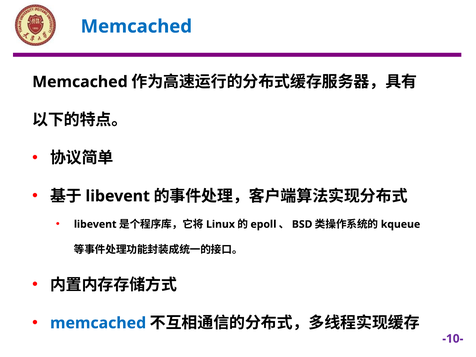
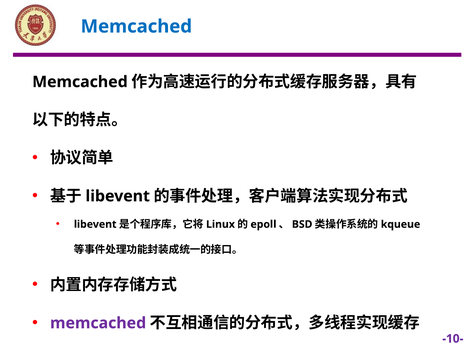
memcached colour: blue -> purple (98, 323)
